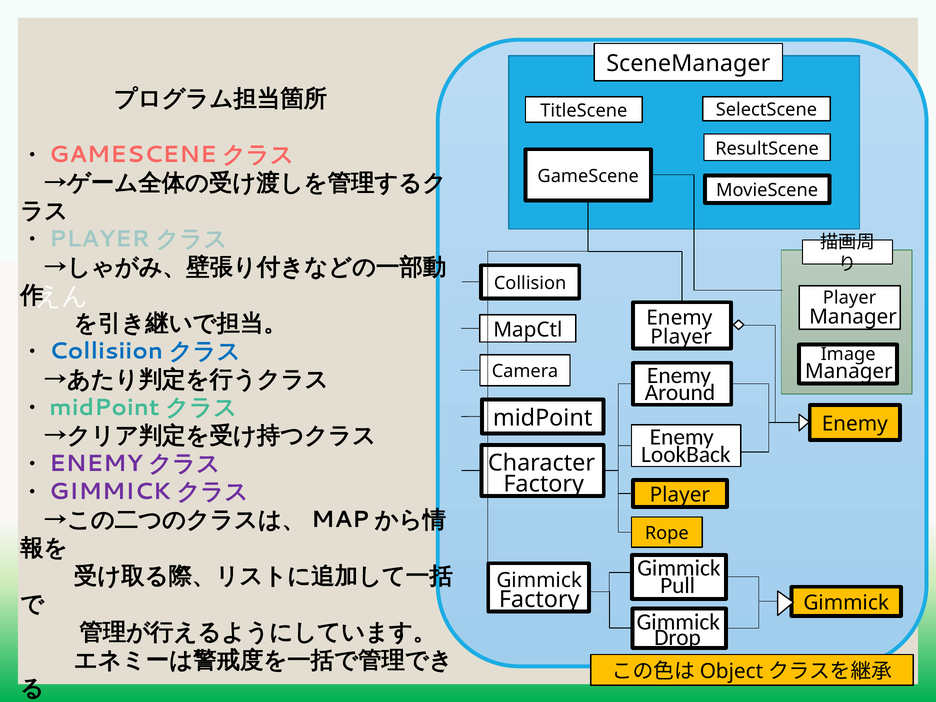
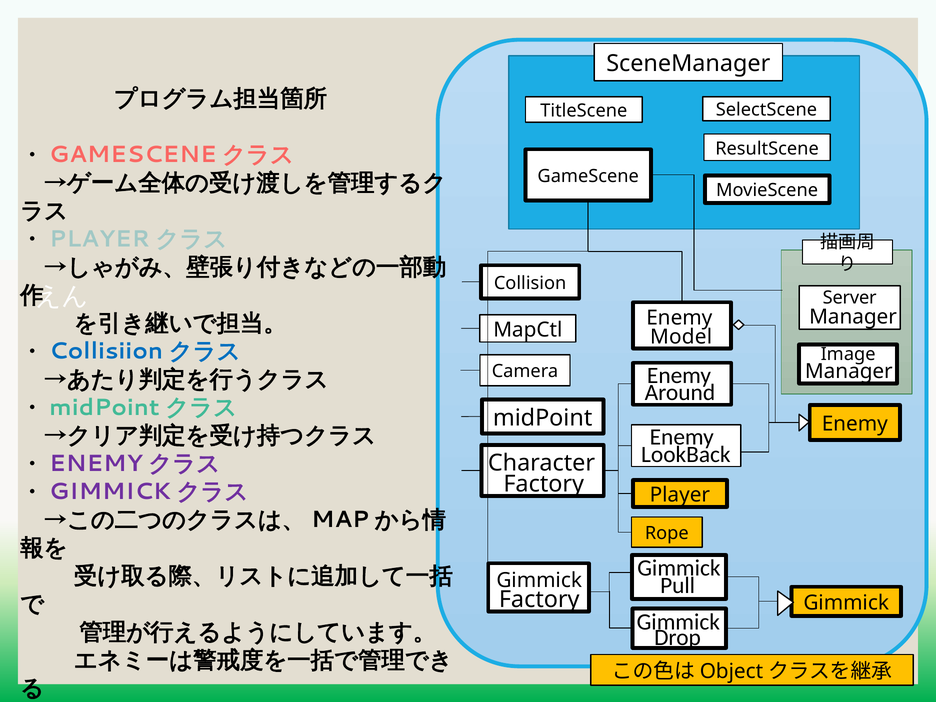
Player: Player -> Server (850, 298)
Player: Player -> Model (681, 337)
